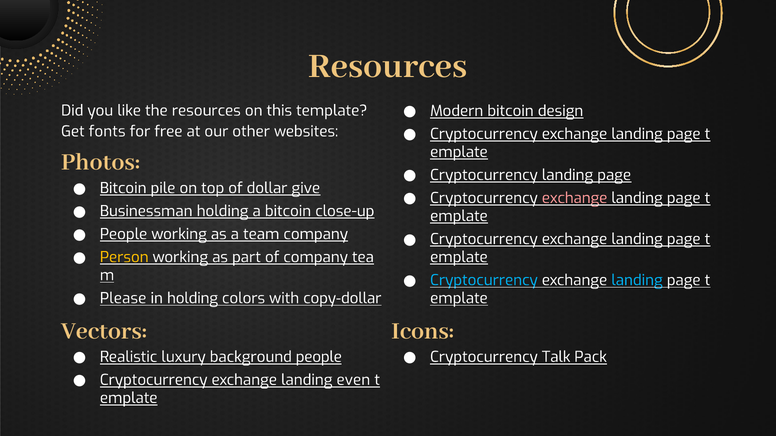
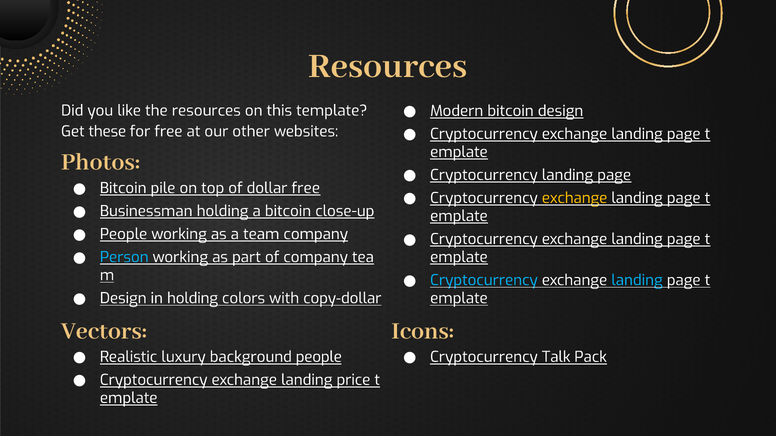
fonts: fonts -> these (107, 132)
dollar give: give -> free (306, 188)
exchange colour: pink -> yellow (575, 198)
Person colour: yellow -> light blue (124, 257)
Please: Please -> Design (123, 299)
even: even -> price (353, 380)
